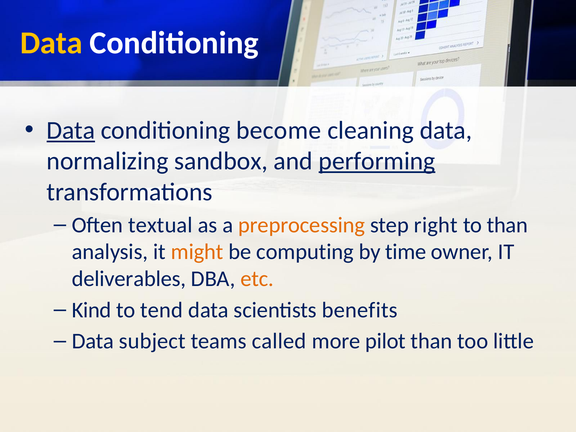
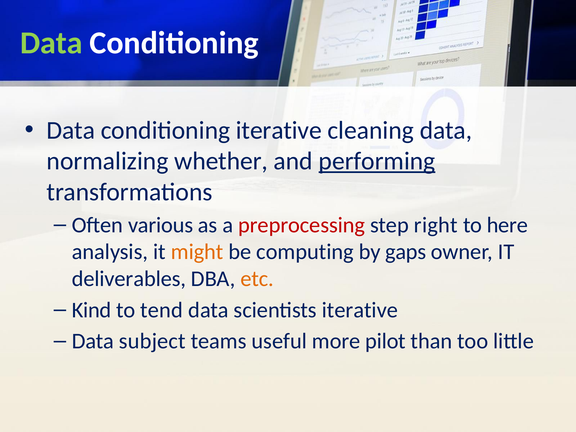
Data colour: yellow -> light green (51, 43)
Data underline: present -> none (71, 130)
conditioning become: become -> iterative (279, 130)
sandbox: sandbox -> whether (221, 161)
textual: textual -> various (161, 225)
preprocessing colour: orange -> red (302, 225)
to than: than -> here (507, 225)
time: time -> gaps (406, 252)
scientists benefits: benefits -> iterative (360, 310)
called: called -> useful (279, 341)
